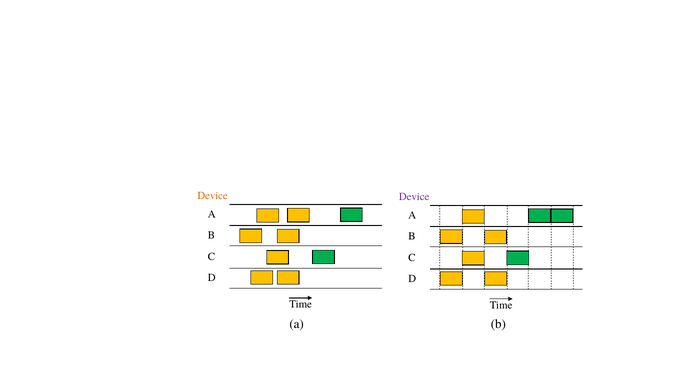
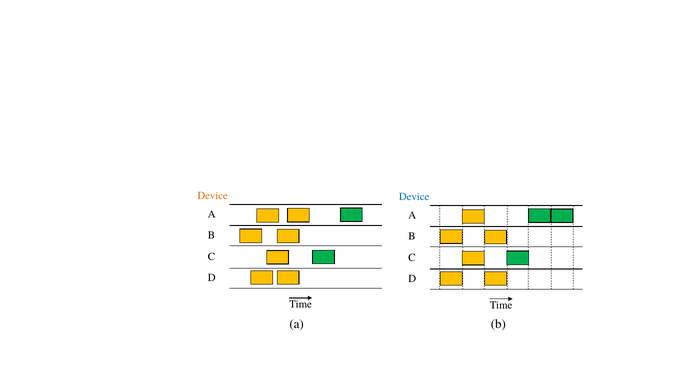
Device colour: purple -> blue (414, 197)
